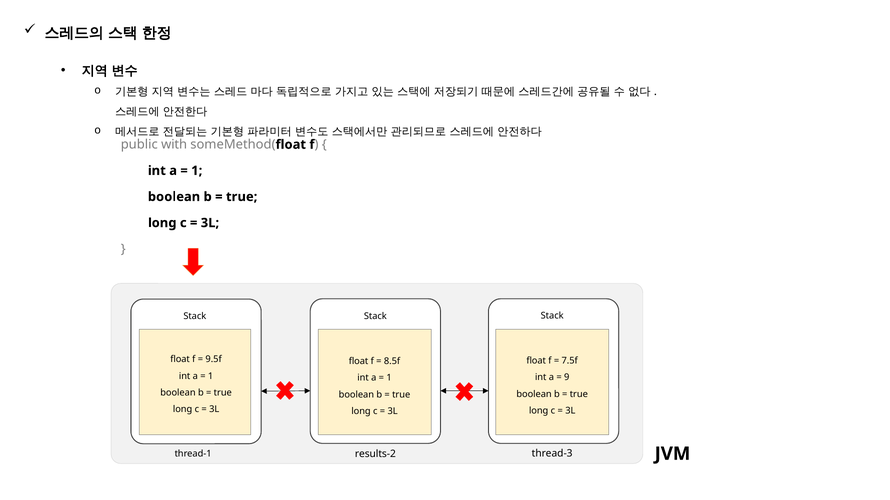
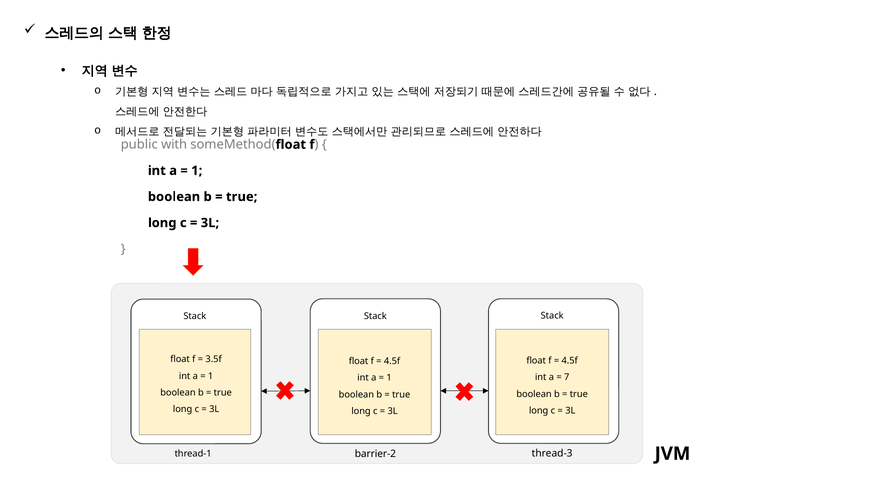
9.5f: 9.5f -> 3.5f (214, 360)
7.5f: 7.5f -> 4.5f (570, 361)
8.5f: 8.5f -> 4.5f (392, 362)
9: 9 -> 7 (567, 378)
results-2: results-2 -> barrier-2 (375, 455)
